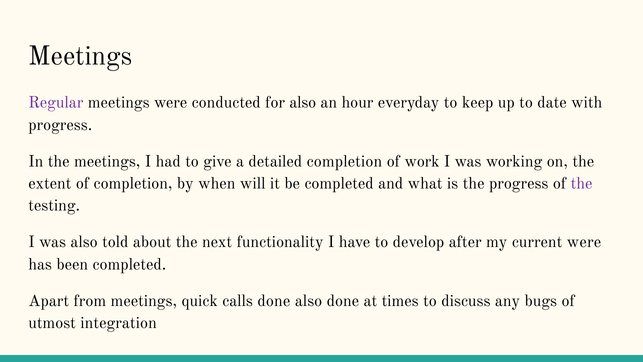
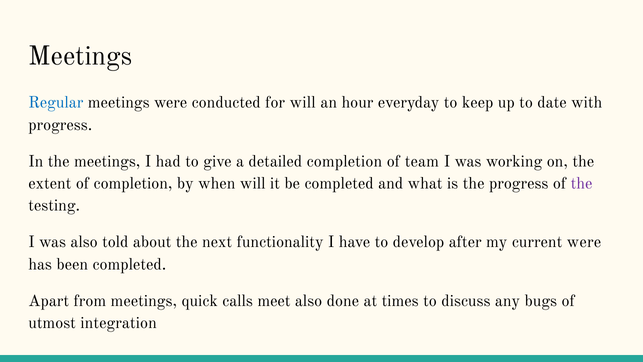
Regular colour: purple -> blue (56, 102)
for also: also -> will (303, 102)
work: work -> team (422, 161)
calls done: done -> meet (274, 301)
